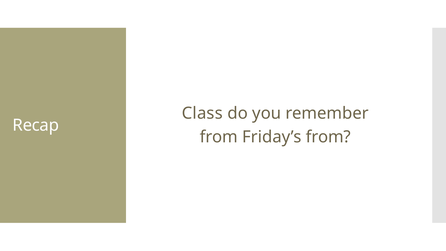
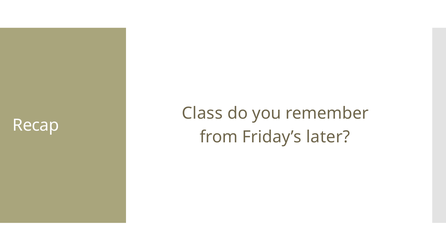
Friday’s from: from -> later (328, 137)
